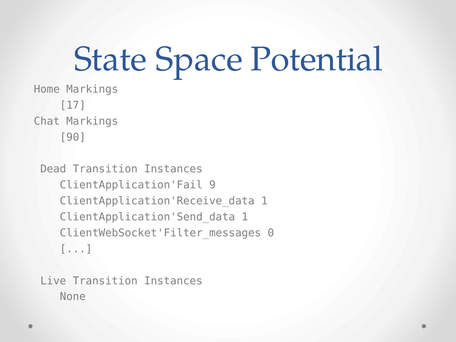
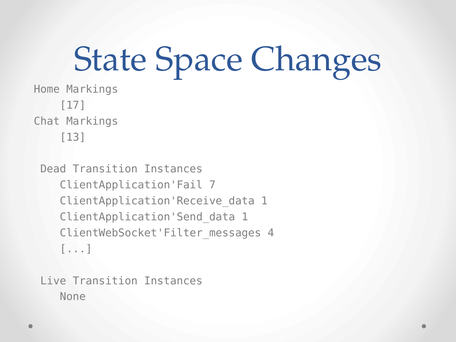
Potential: Potential -> Changes (317, 59)
90: 90 -> 13 (73, 137)
9: 9 -> 7 (212, 185)
0: 0 -> 4 (271, 233)
